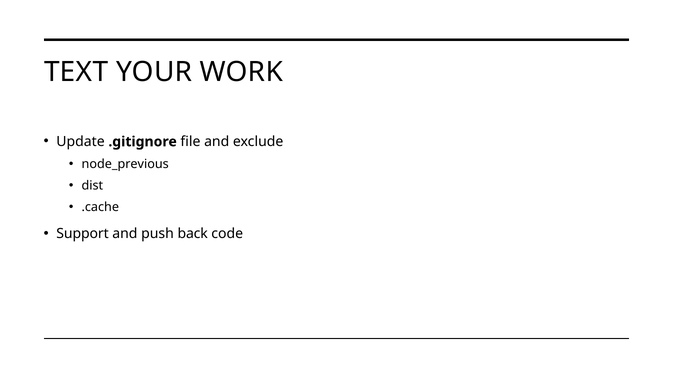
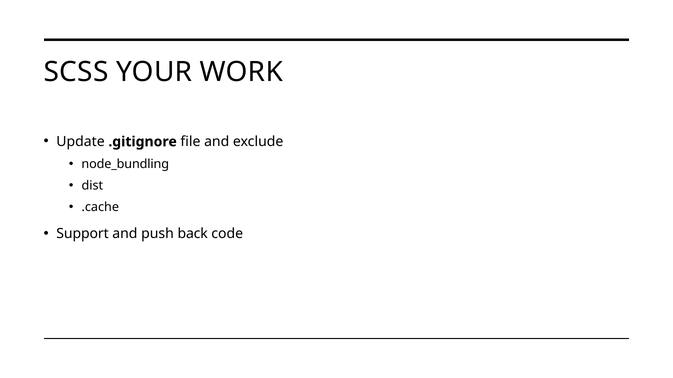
TEXT: TEXT -> SCSS (76, 72)
node_previous: node_previous -> node_bundling (125, 164)
